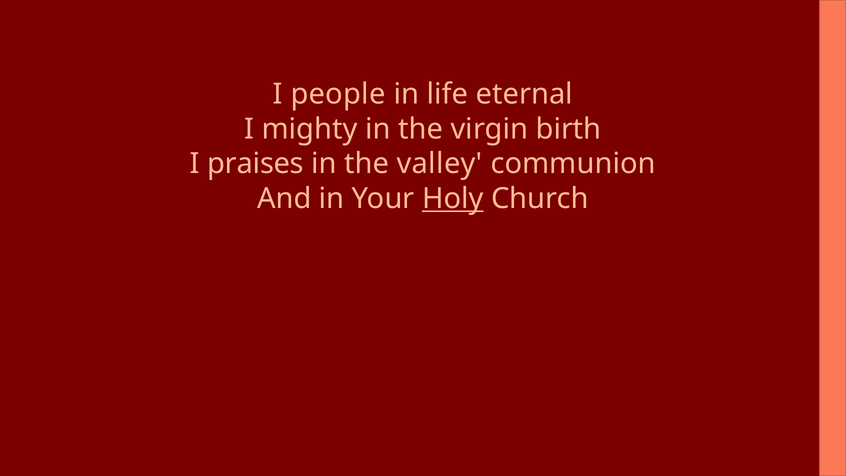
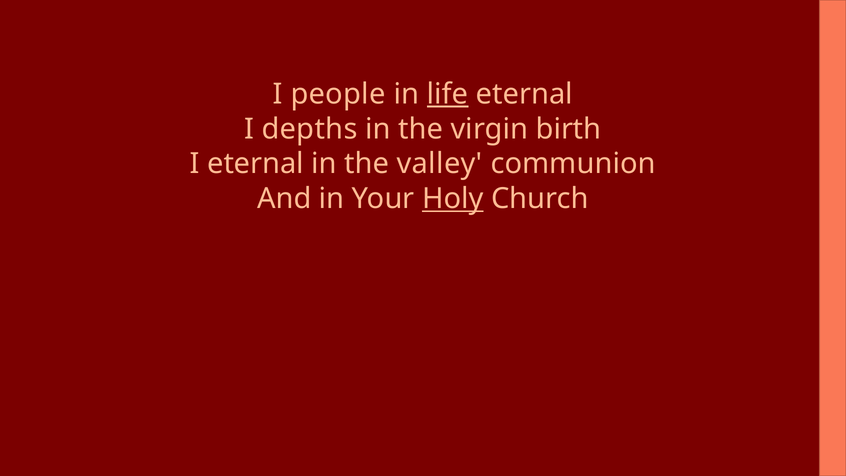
life underline: none -> present (448, 94)
mighty: mighty -> depths (310, 129)
I praises: praises -> eternal (256, 164)
